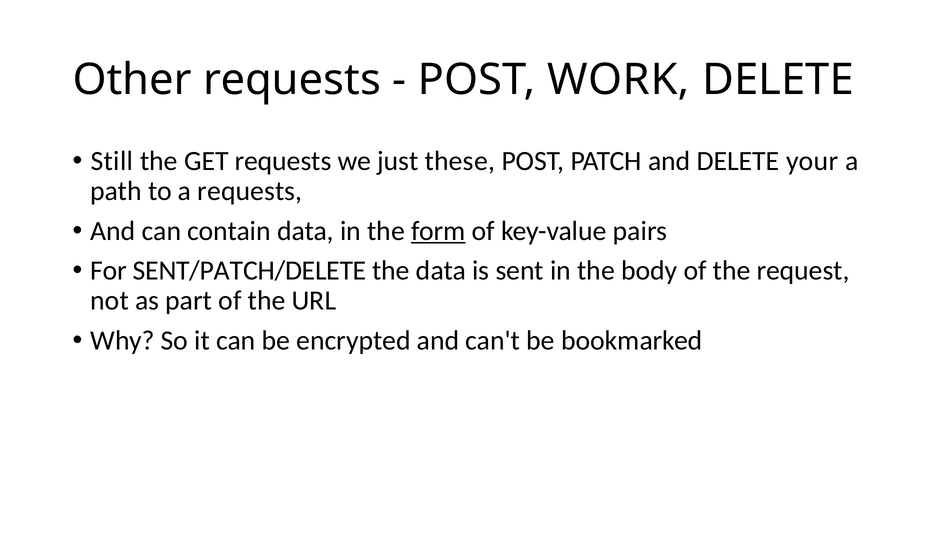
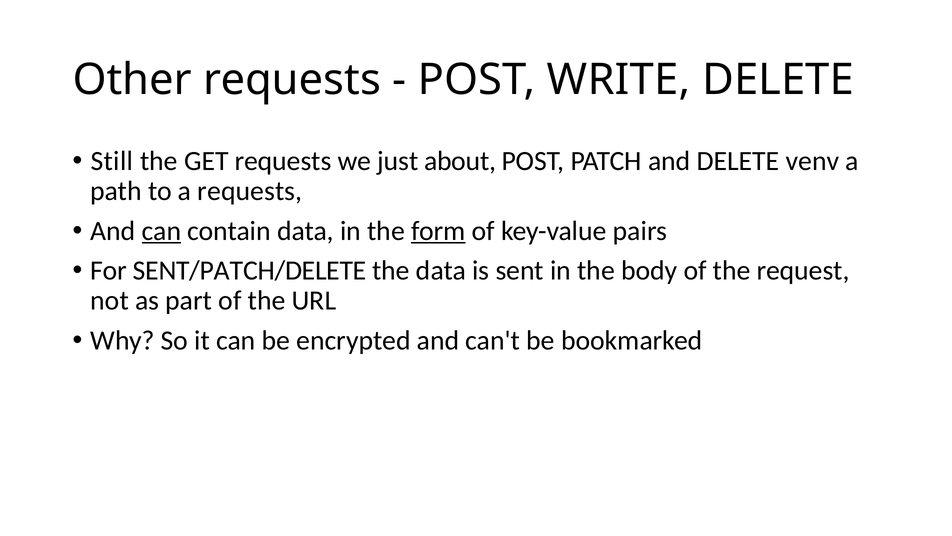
WORK: WORK -> WRITE (619, 80)
these: these -> about (460, 161)
your: your -> venv (812, 161)
can underline: none -> present (161, 231)
